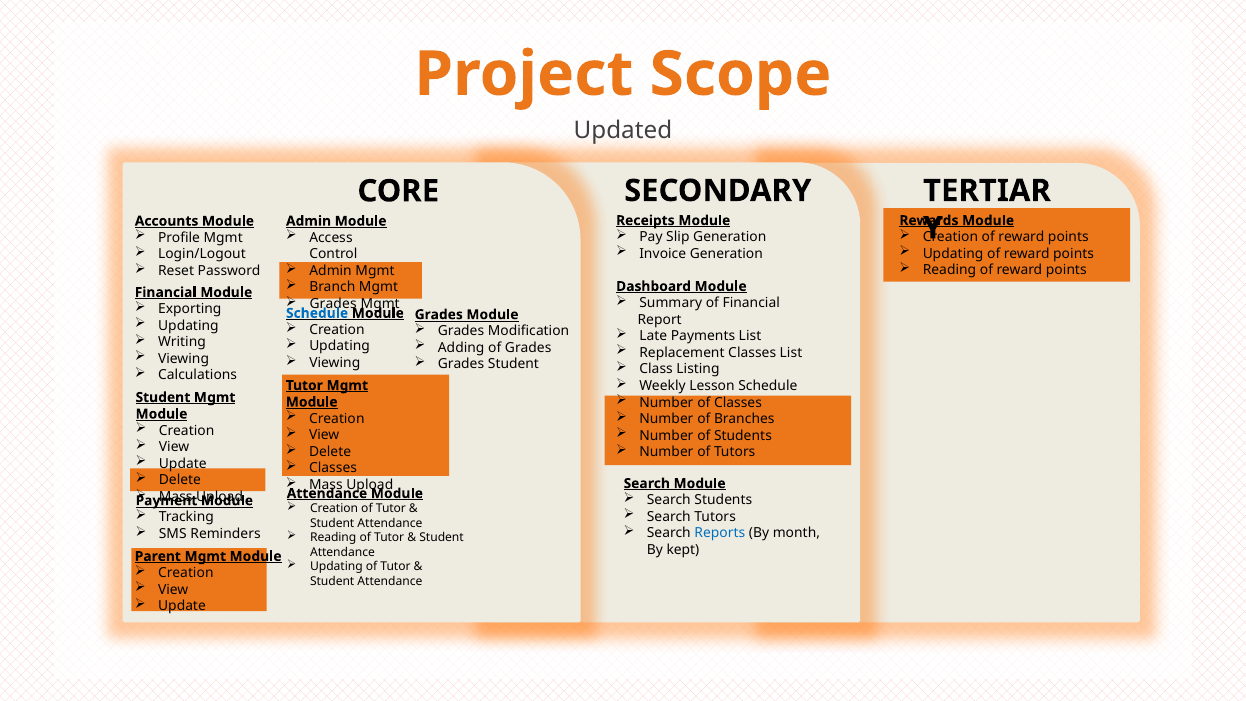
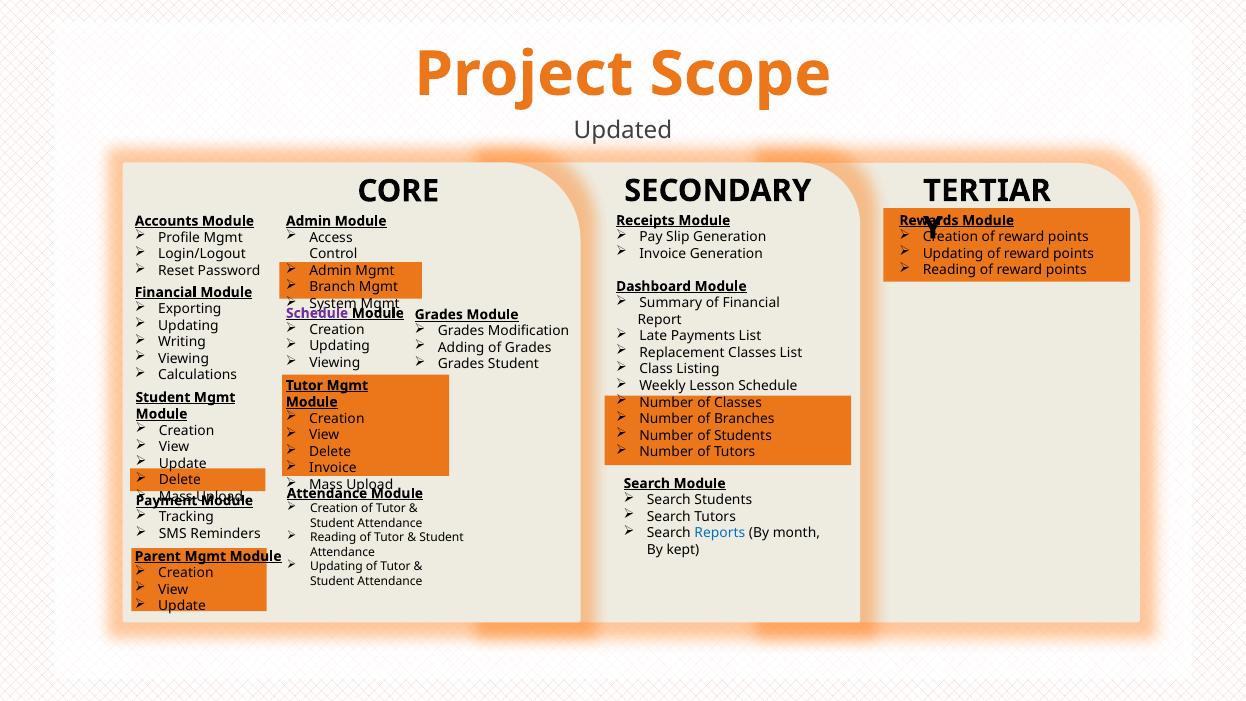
Grades: Grades -> System (333, 304)
Schedule colour: blue -> purple (317, 313)
Classes: Classes -> Invoice (333, 468)
